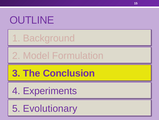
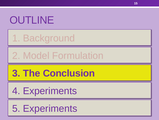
5 Evolutionary: Evolutionary -> Experiments (50, 108)
